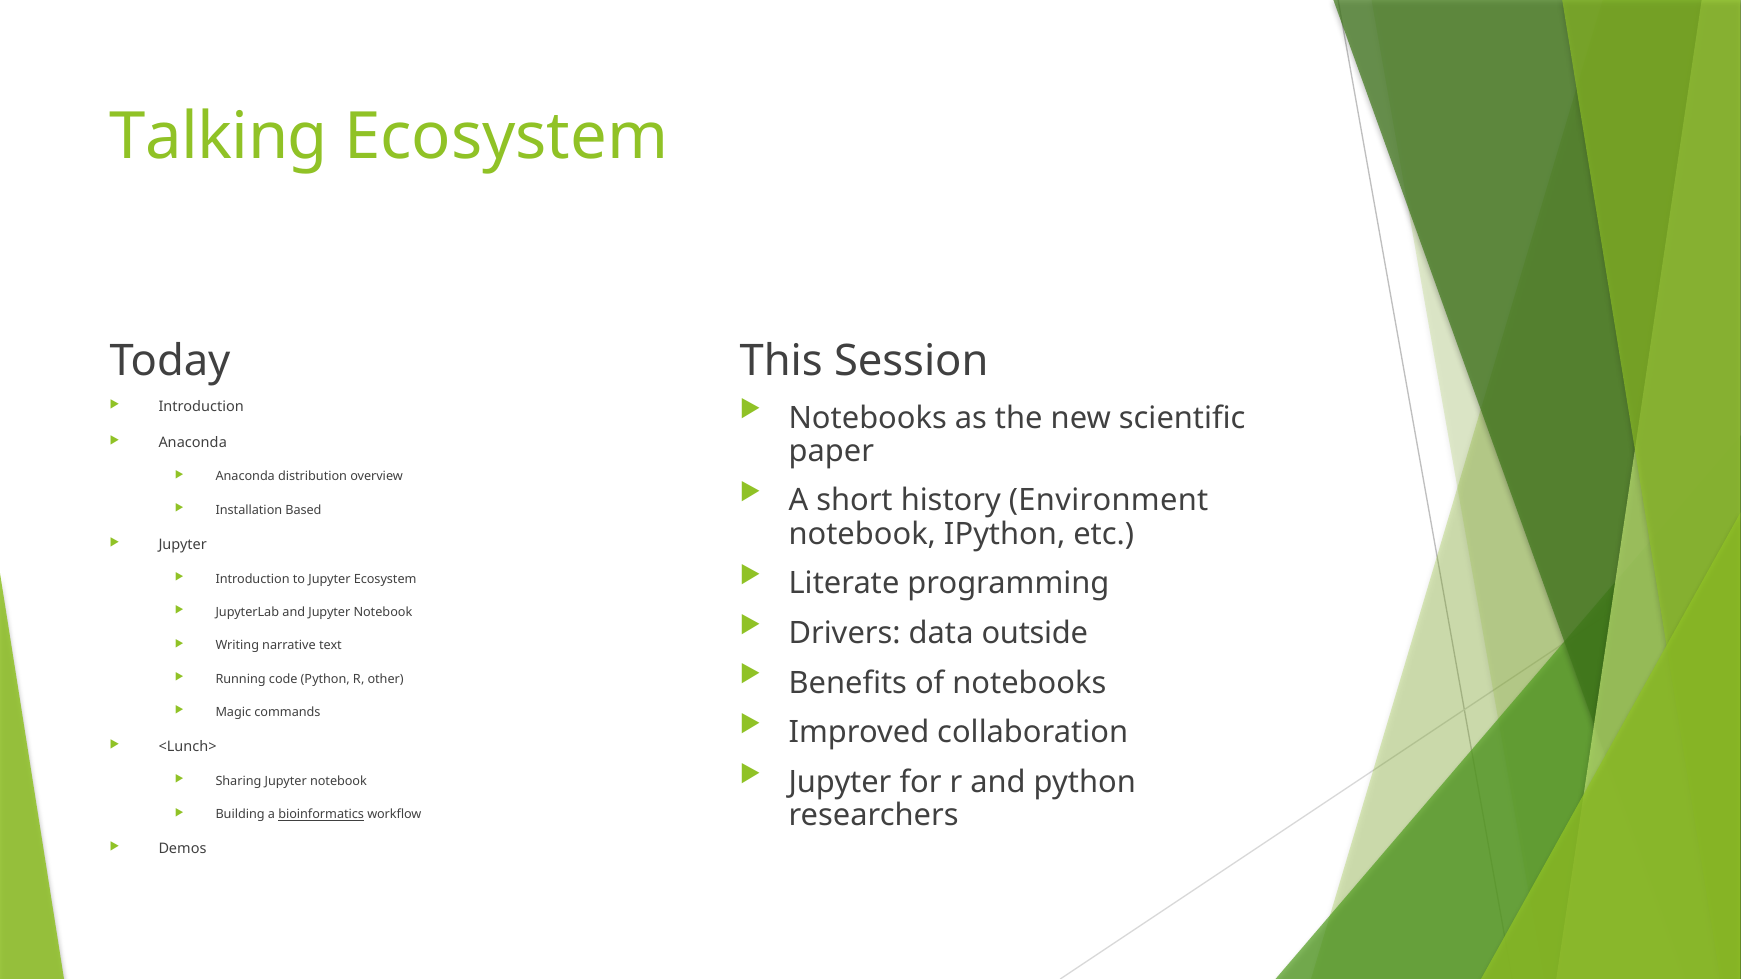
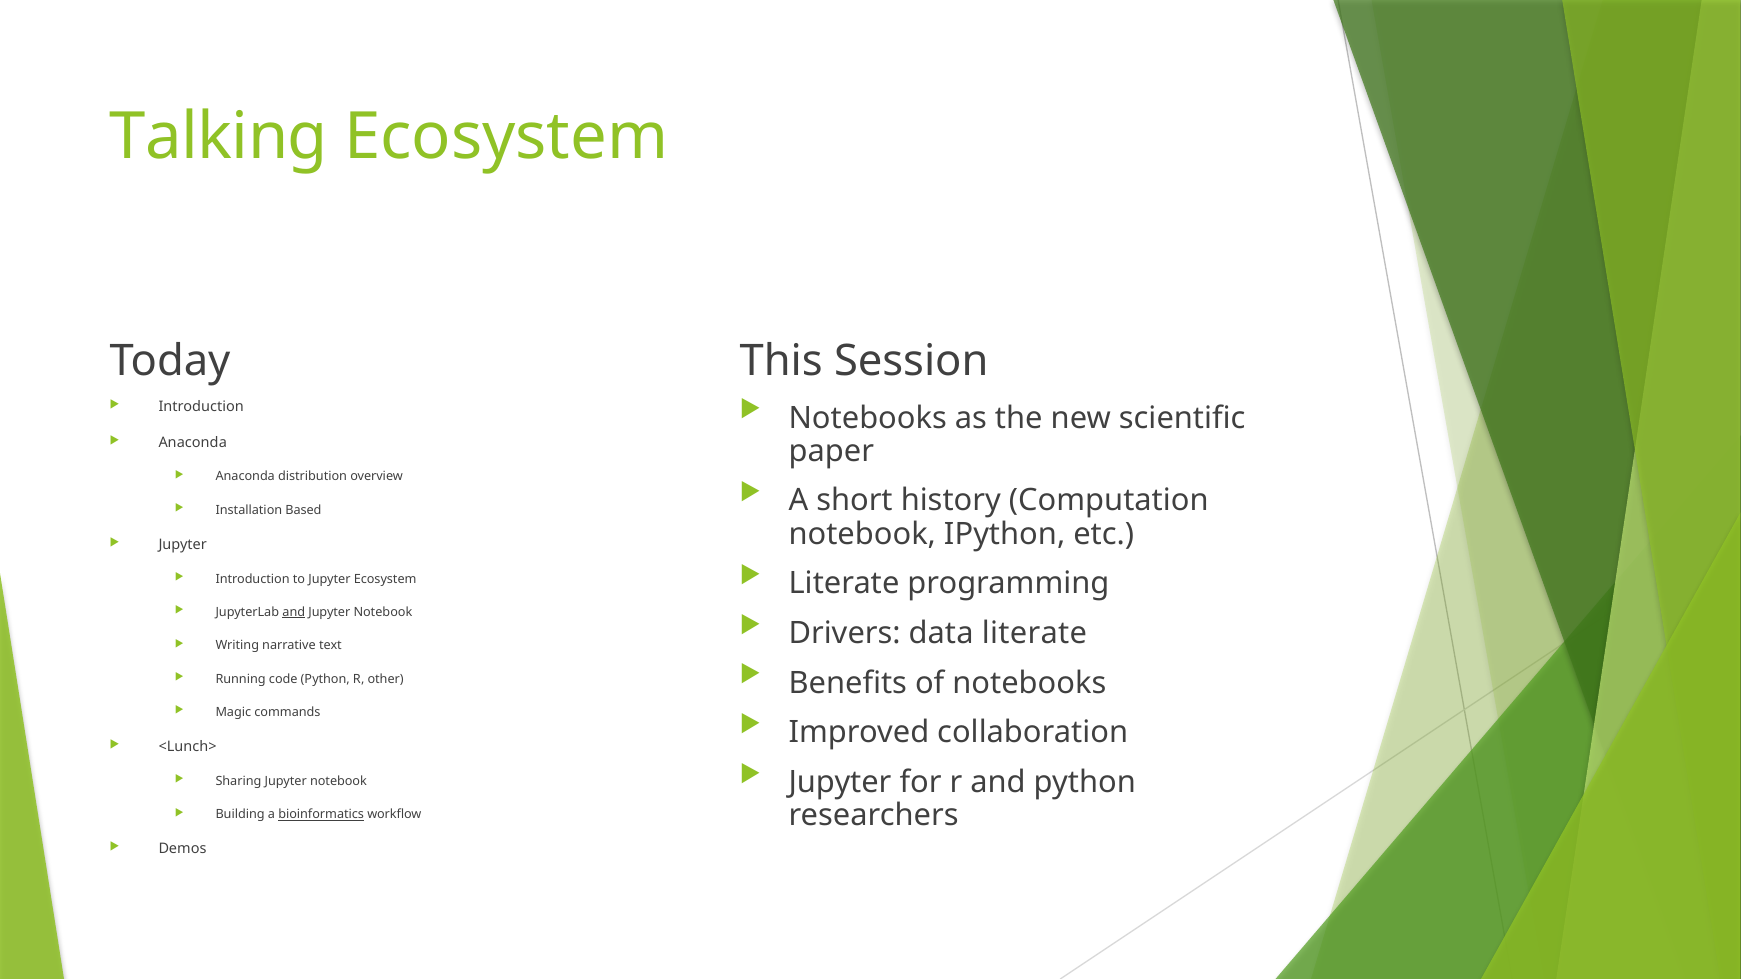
Environment: Environment -> Computation (1109, 501)
and underline: none -> present (294, 613)
data outside: outside -> literate (1034, 633)
